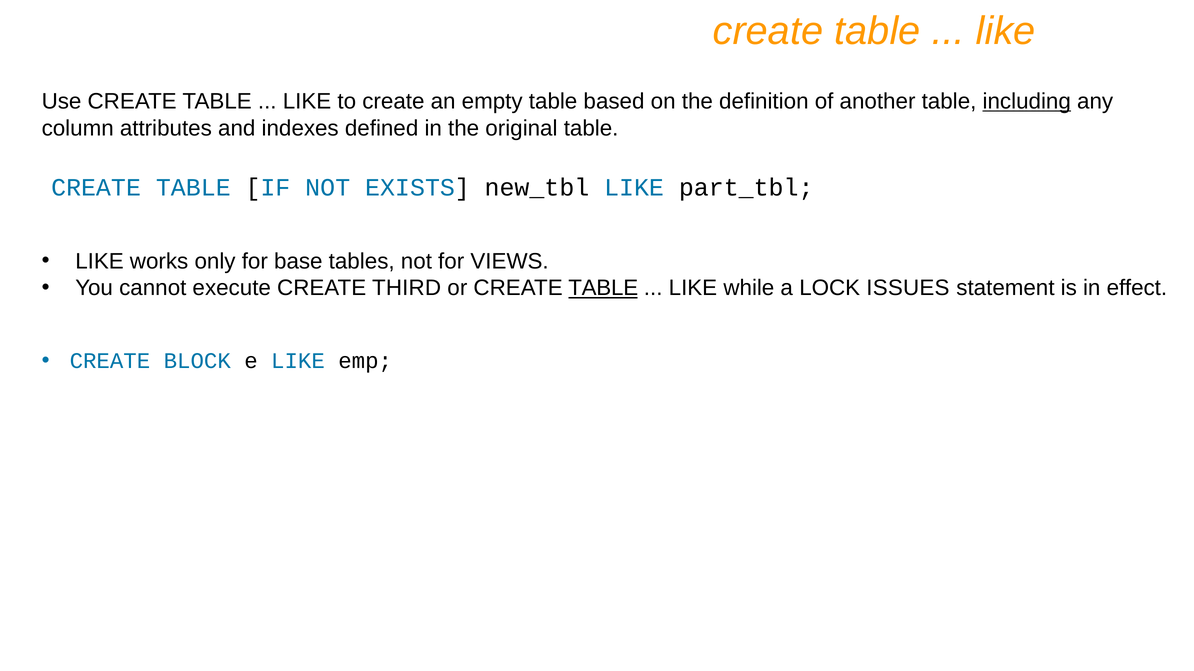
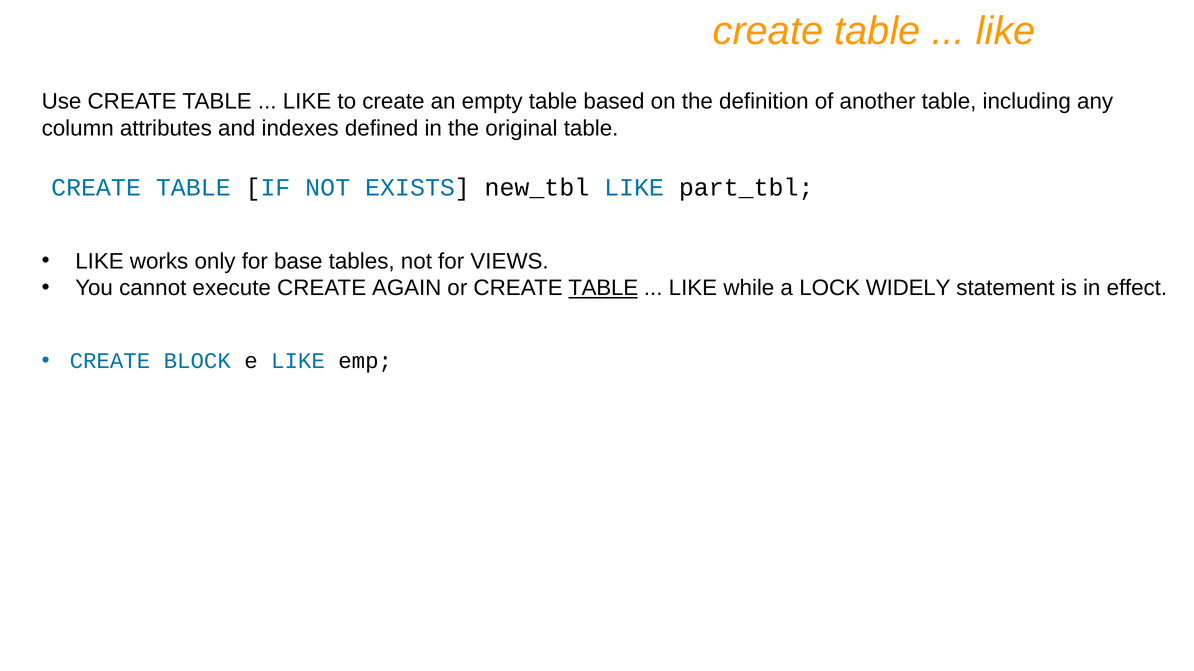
including underline: present -> none (1027, 101)
THIRD: THIRD -> AGAIN (407, 288)
ISSUES: ISSUES -> WIDELY (908, 288)
